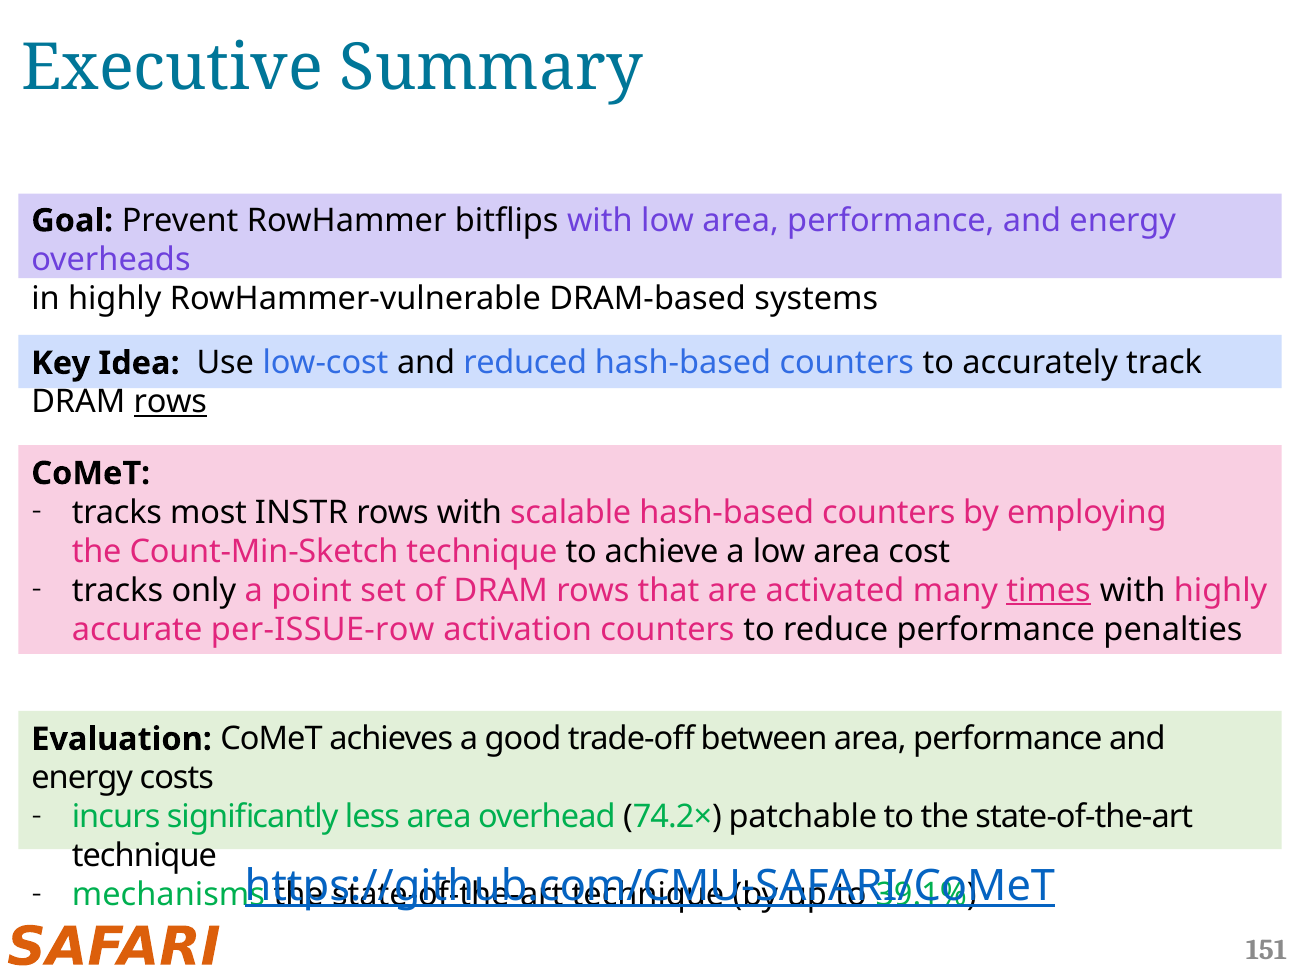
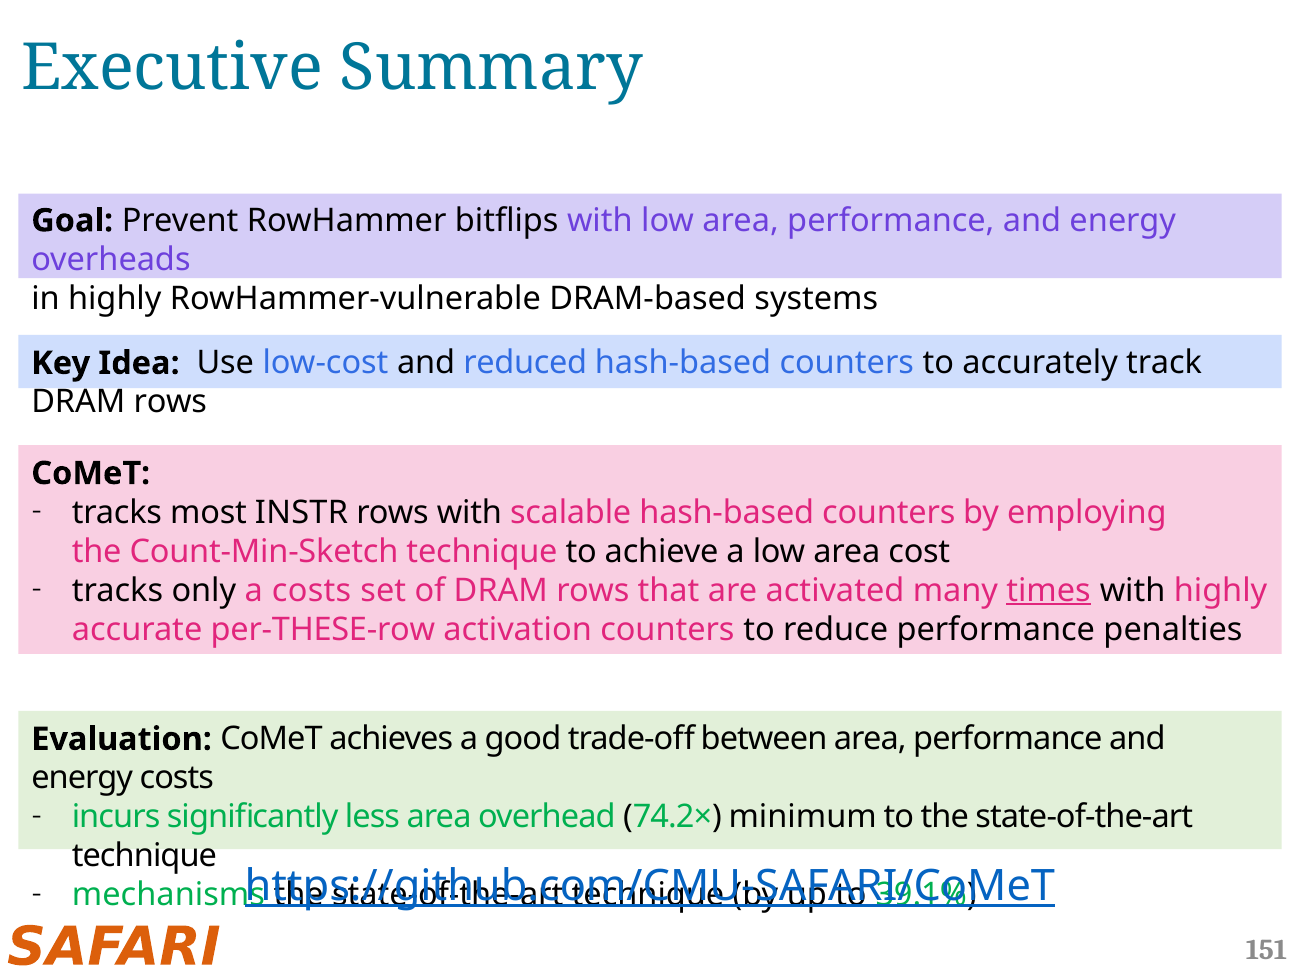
rows underline: present -> none (170, 402)
a point: point -> costs (312, 590)
per-ISSUE-row: per-ISSUE-row -> per-THESE-row (323, 629)
patchable: patchable -> minimum (803, 817)
